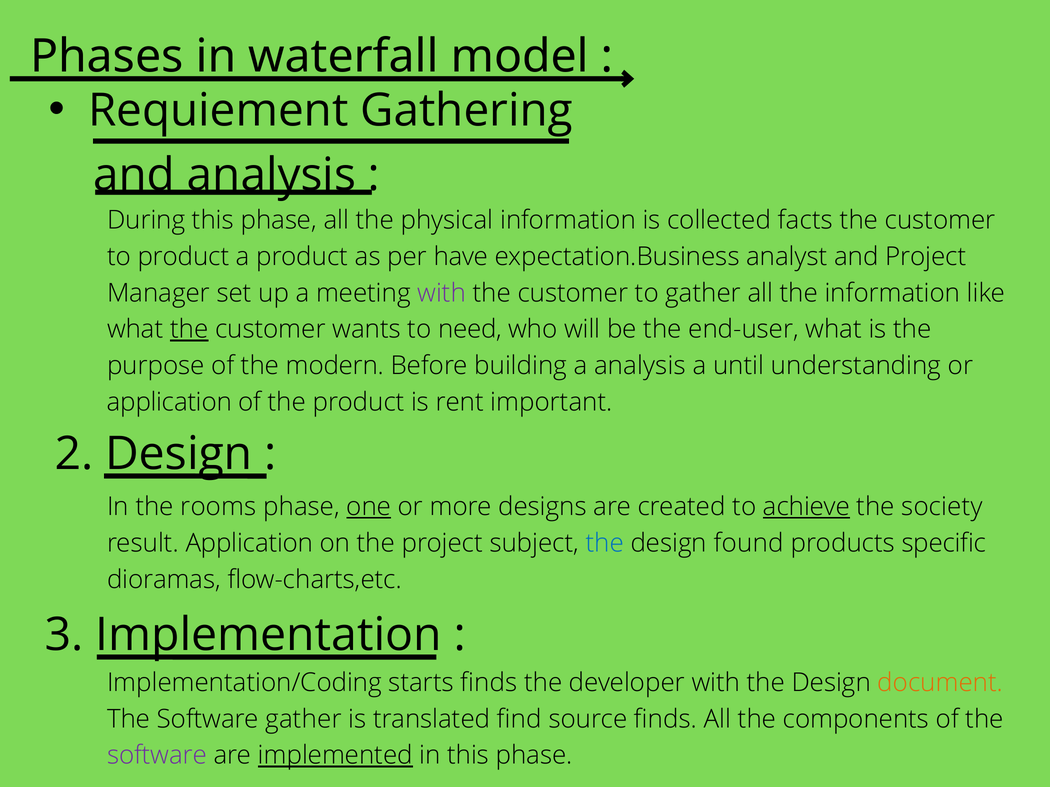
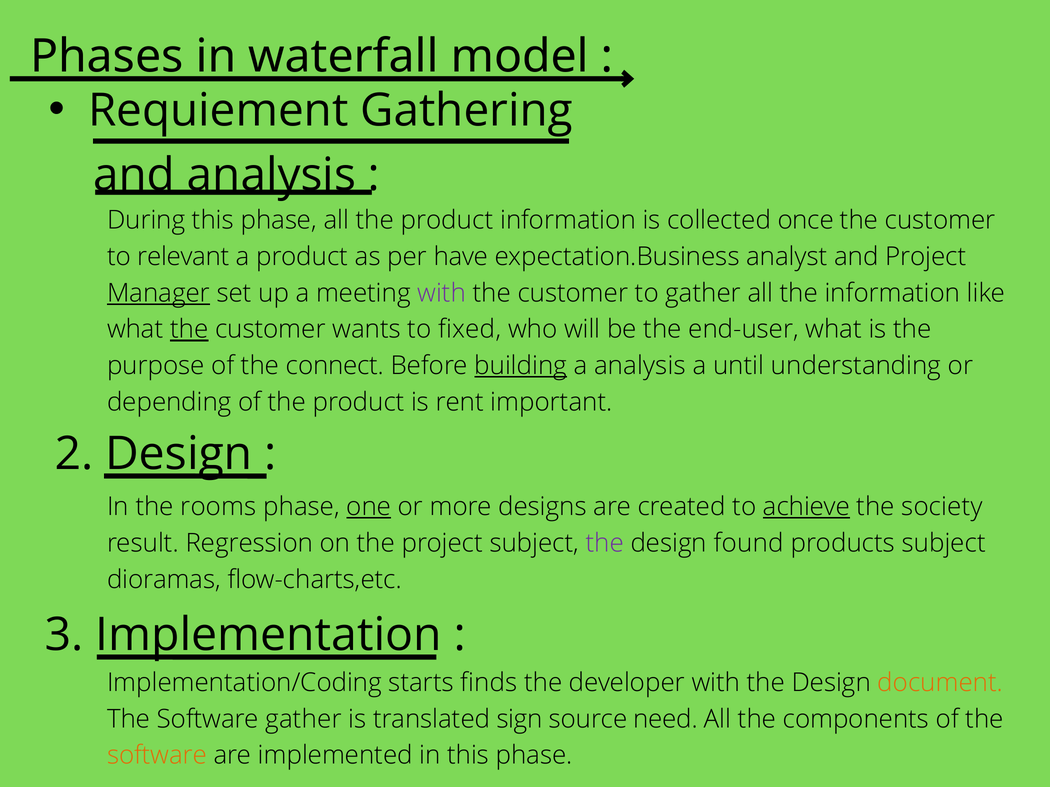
all the physical: physical -> product (447, 220)
facts: facts -> once (806, 220)
to product: product -> relevant (183, 257)
Manager underline: none -> present (158, 293)
need: need -> fixed (470, 330)
modern: modern -> connect (335, 366)
building underline: none -> present (521, 366)
application: application -> depending (169, 402)
result Application: Application -> Regression (249, 543)
the colour: blue -> purple (605, 543)
products specific: specific -> subject (944, 543)
find: find -> sign (520, 719)
source finds: finds -> need (666, 719)
software colour: purple -> orange (157, 756)
implemented underline: present -> none (335, 756)
